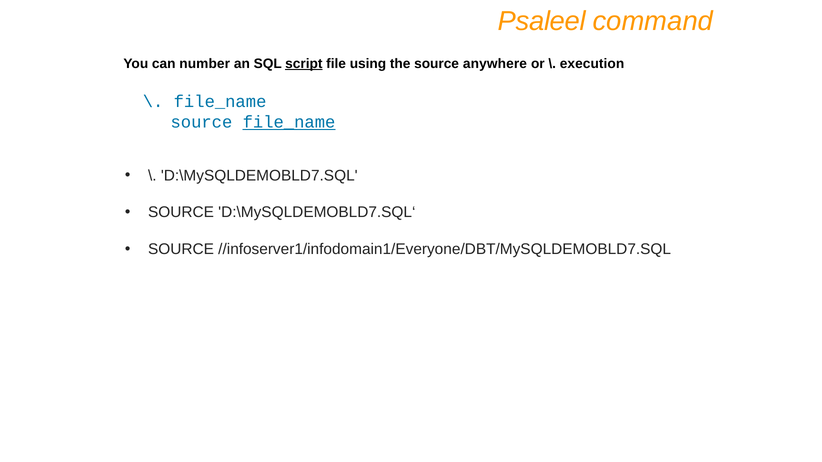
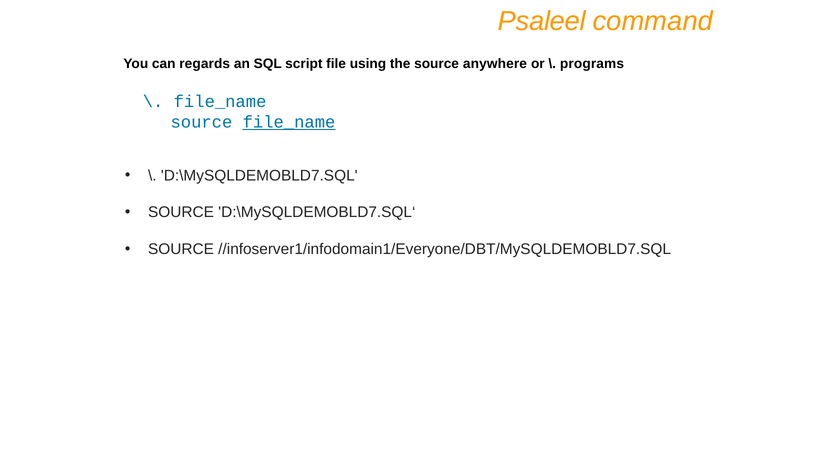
number: number -> regards (205, 64)
script underline: present -> none (304, 64)
execution: execution -> programs (592, 64)
